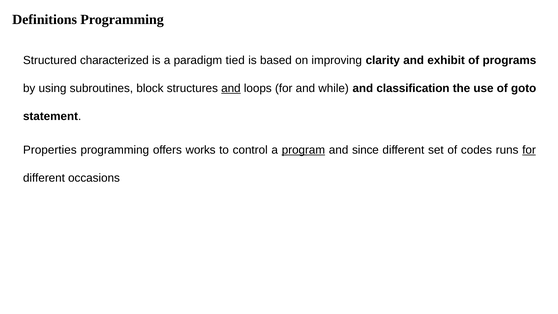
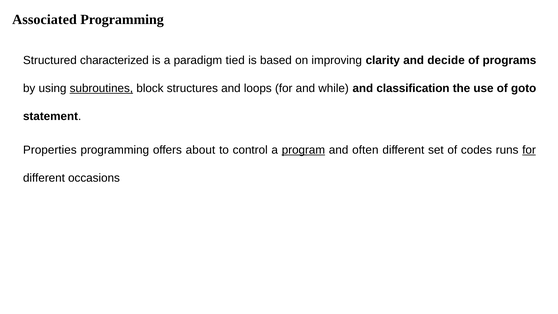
Definitions: Definitions -> Associated (44, 19)
exhibit: exhibit -> decide (446, 60)
subroutines underline: none -> present (101, 88)
and underline: present -> none (231, 88)
works: works -> about (200, 150)
since: since -> often (365, 150)
